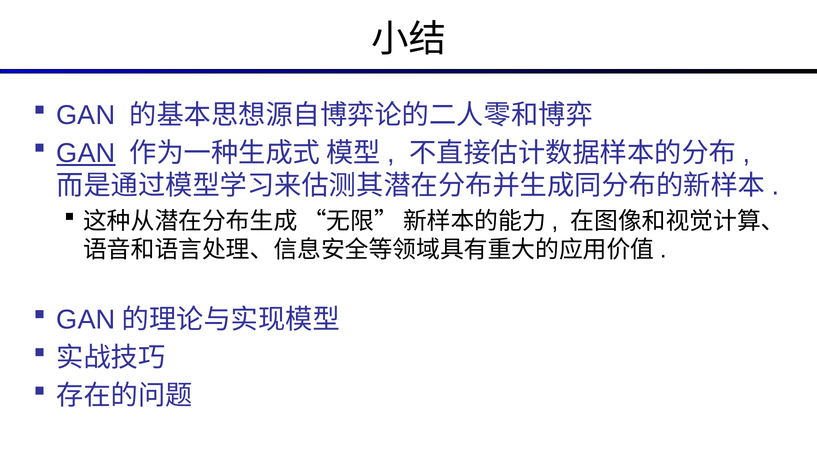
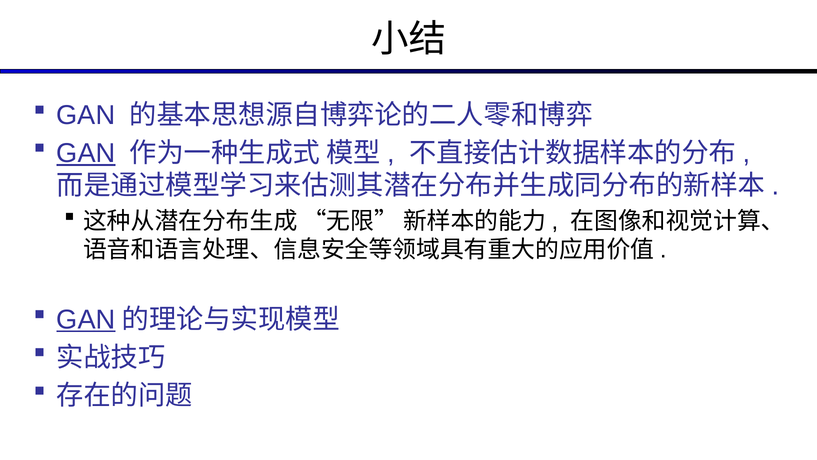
GAN underline: none -> present (86, 319)
